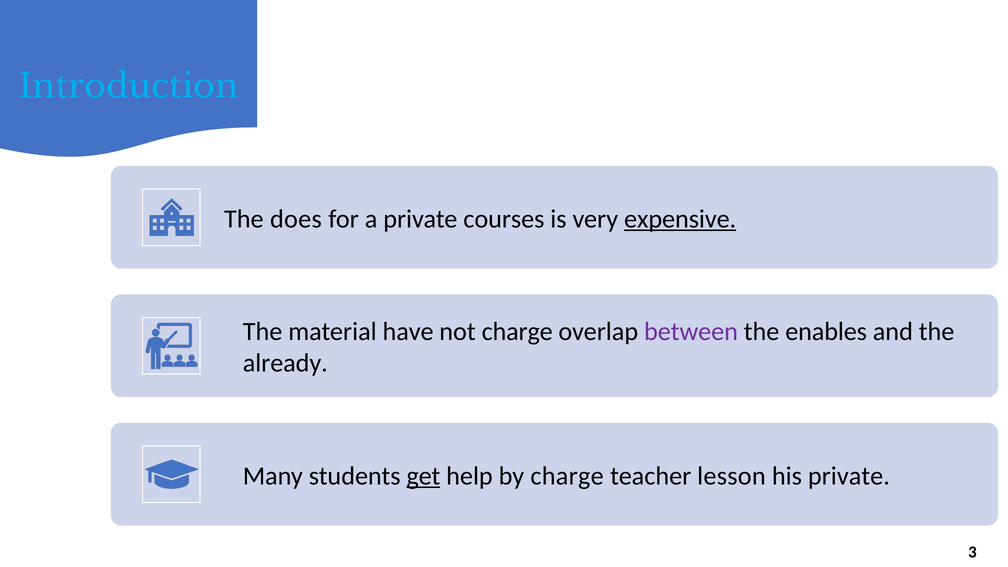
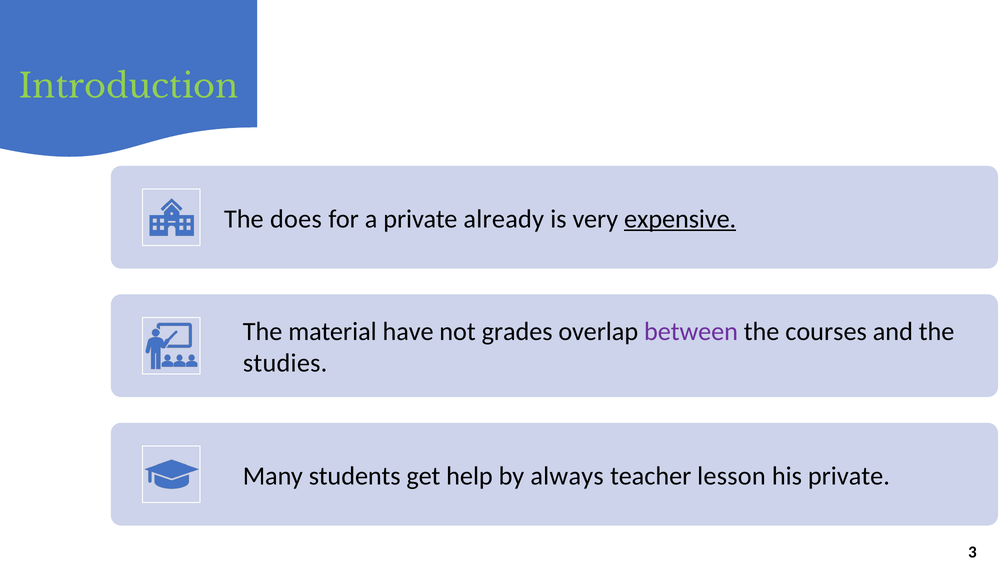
Introduction colour: light blue -> light green (129, 87)
courses: courses -> already (504, 219)
not charge: charge -> grades (517, 332)
enables: enables -> courses (826, 332)
already: already -> studies (285, 363)
get underline: present -> none (423, 476)
by charge: charge -> always (567, 476)
